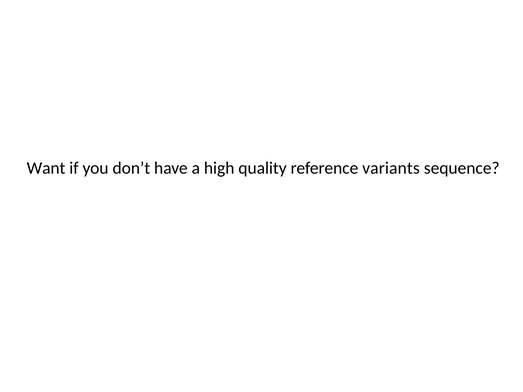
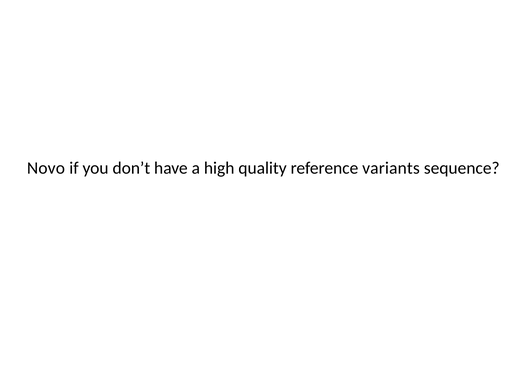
Want: Want -> Novo (46, 168)
